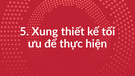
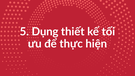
Xung: Xung -> Dụng (45, 32)
